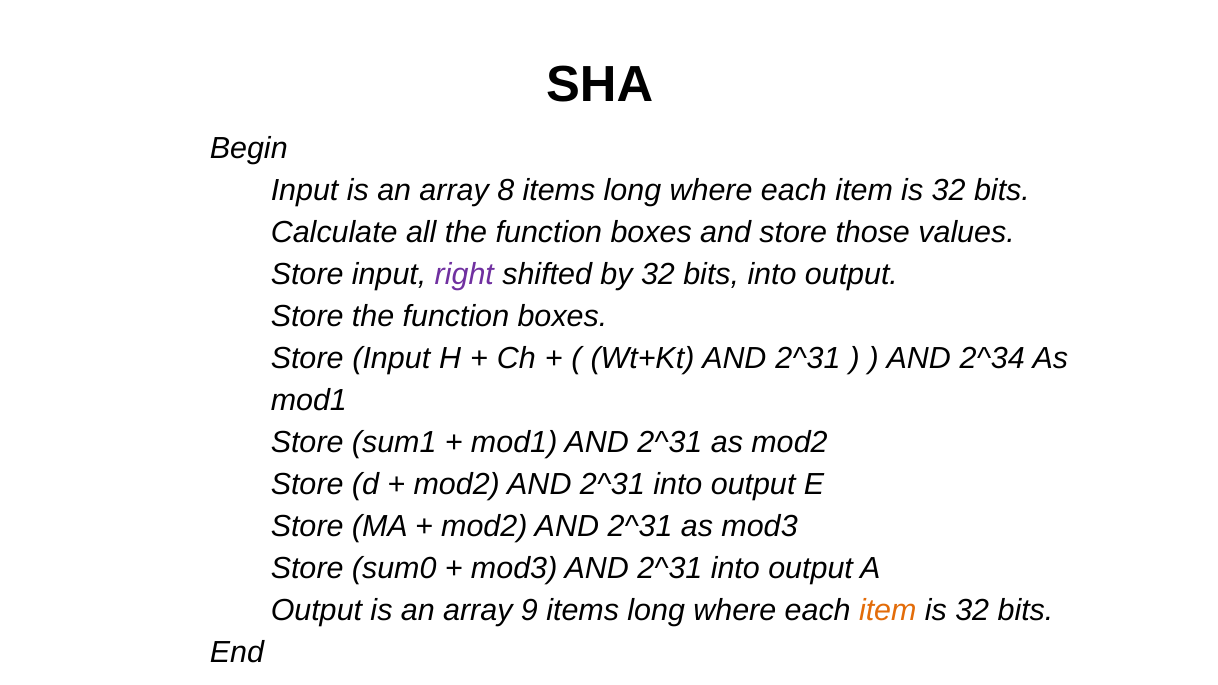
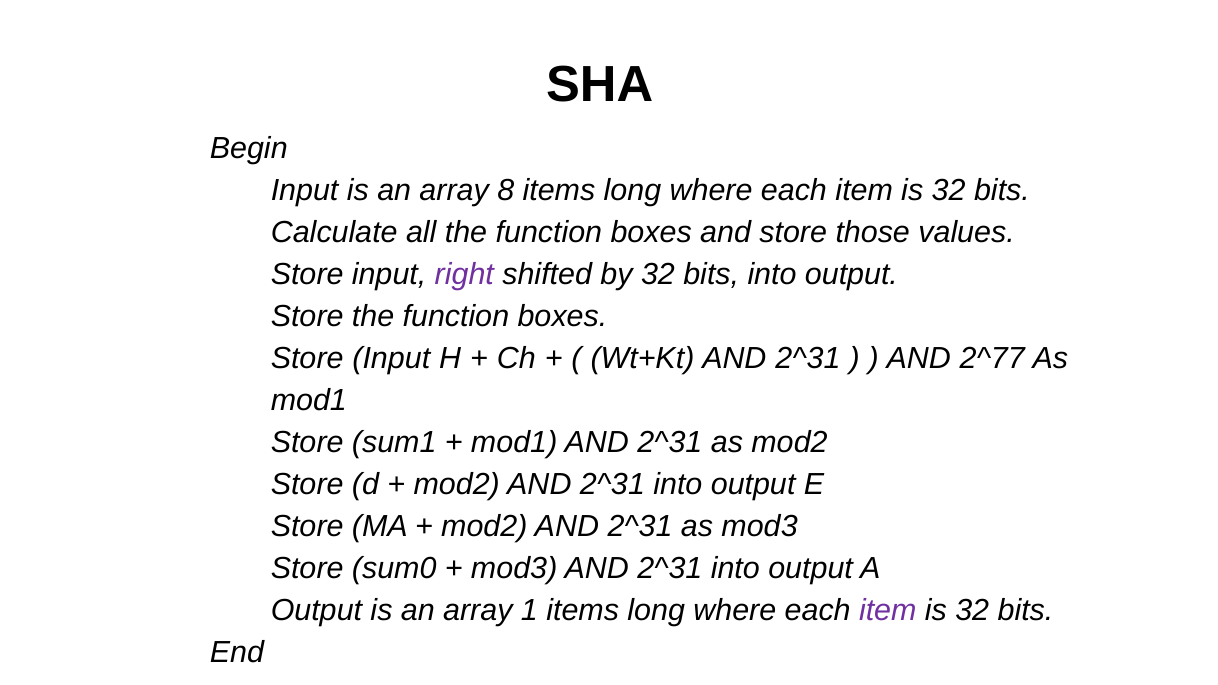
2^34: 2^34 -> 2^77 (992, 358)
9: 9 -> 1 (529, 610)
item colour: orange -> purple (888, 610)
